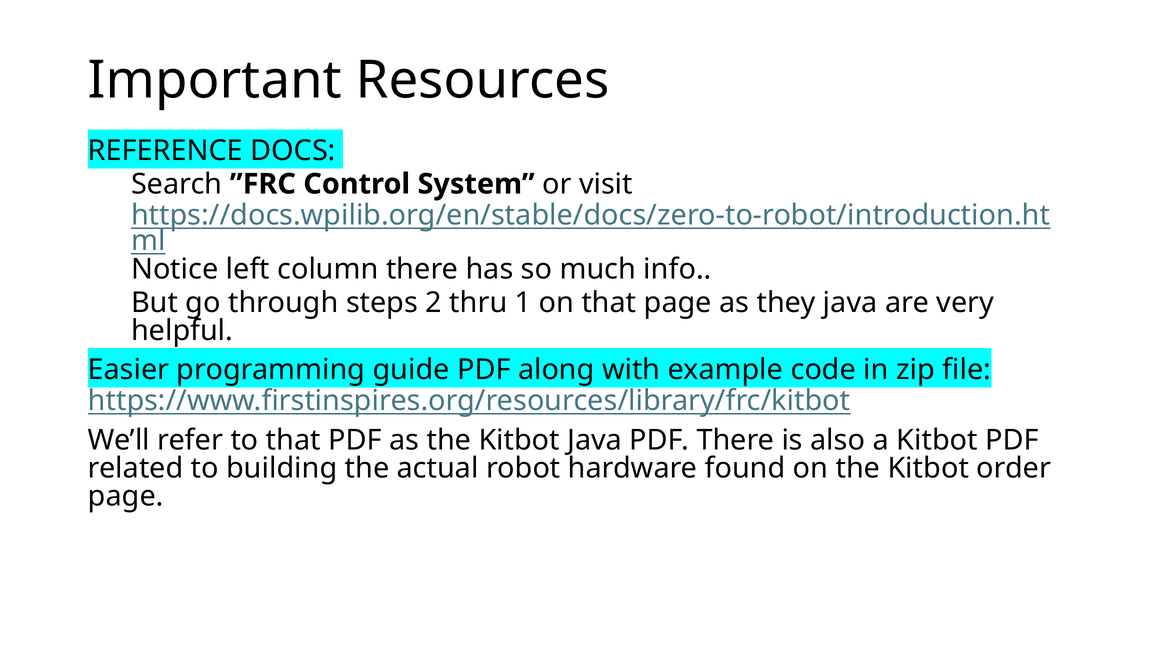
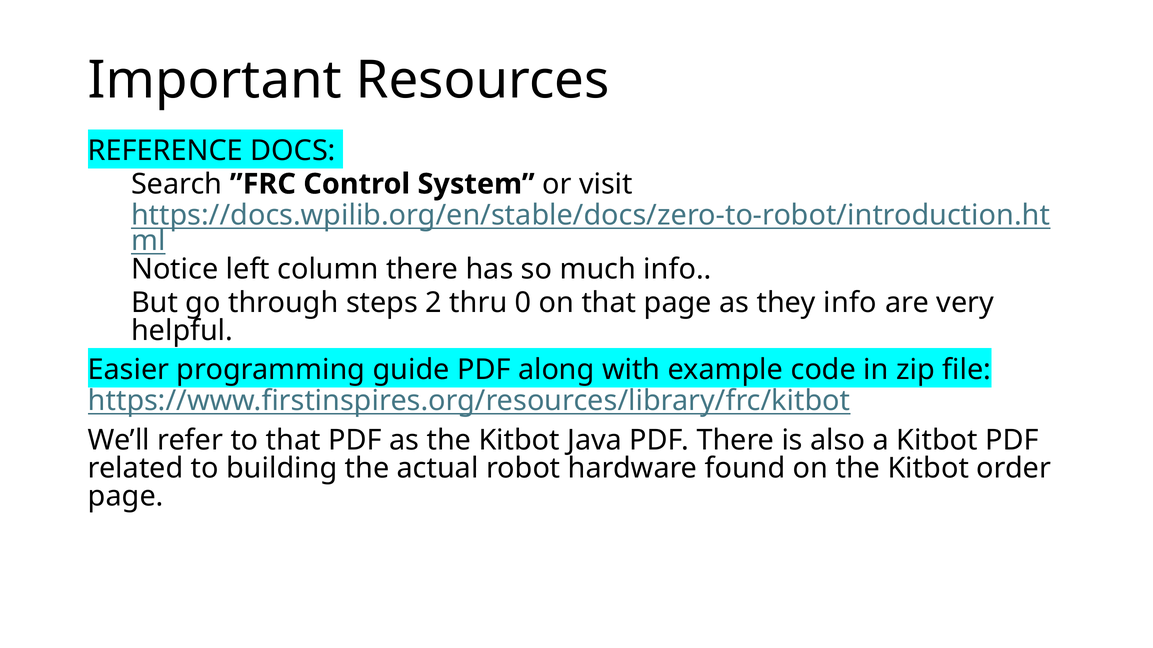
1: 1 -> 0 (523, 303)
they java: java -> info (850, 303)
